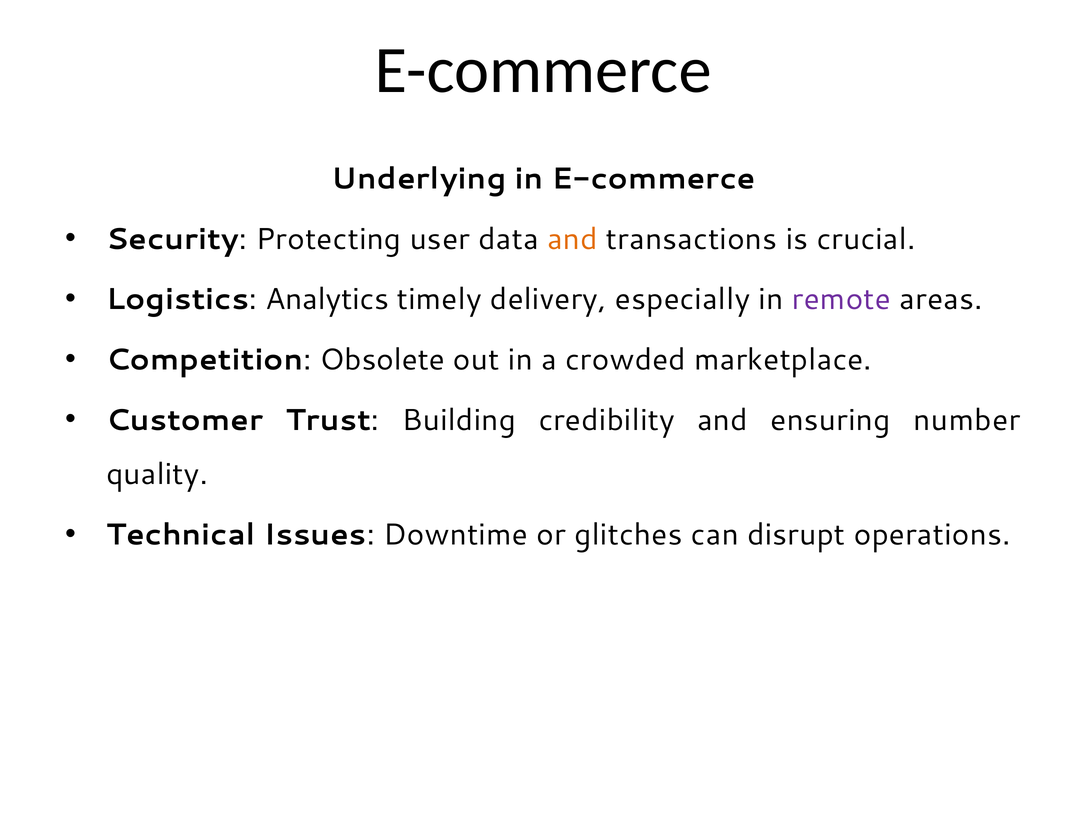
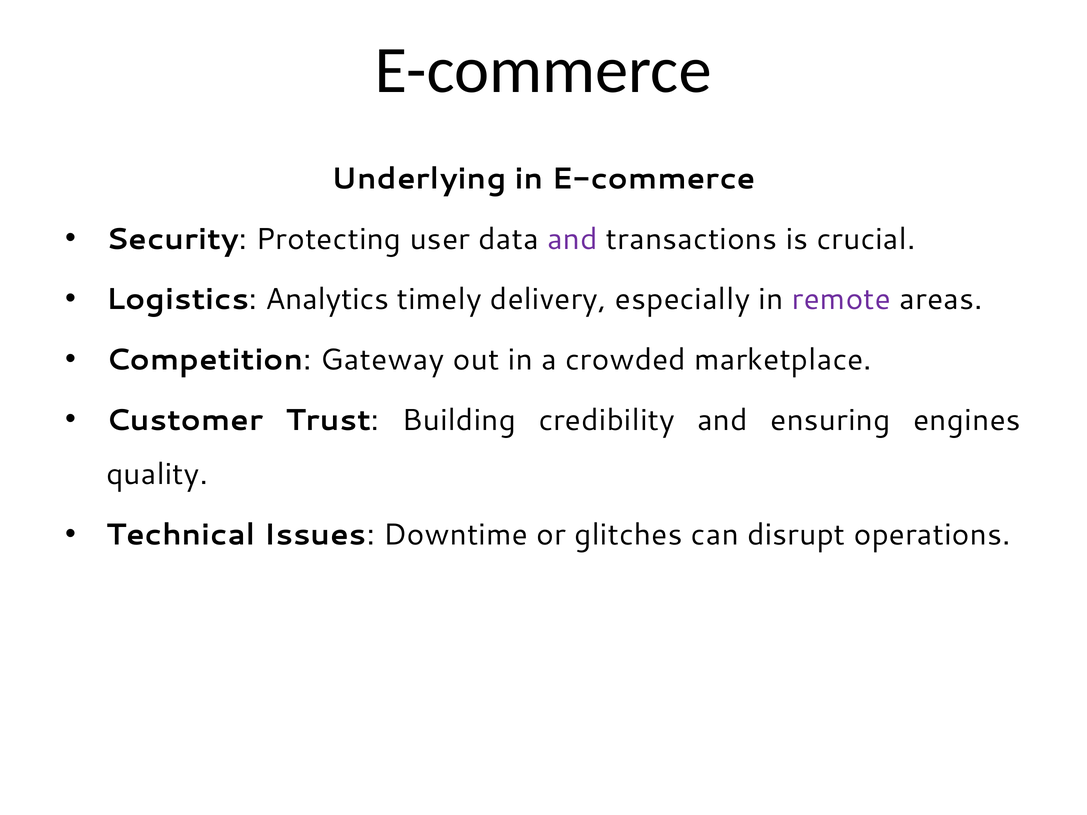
and colour: orange -> purple (572, 239)
Obsolete: Obsolete -> Gateway (382, 360)
number: number -> engines (967, 420)
